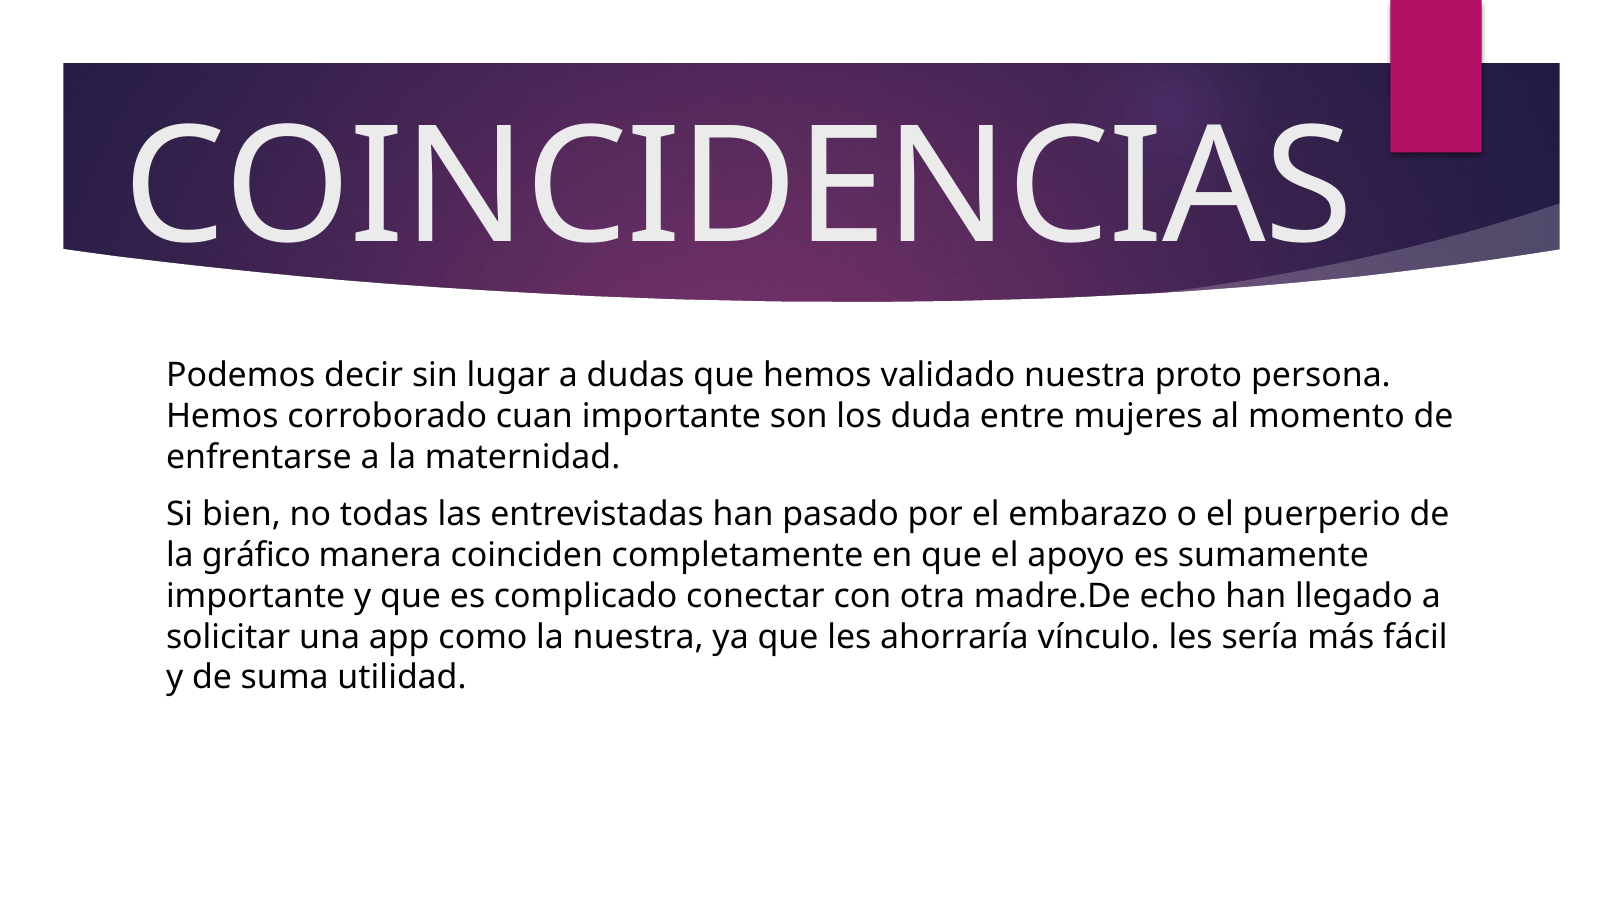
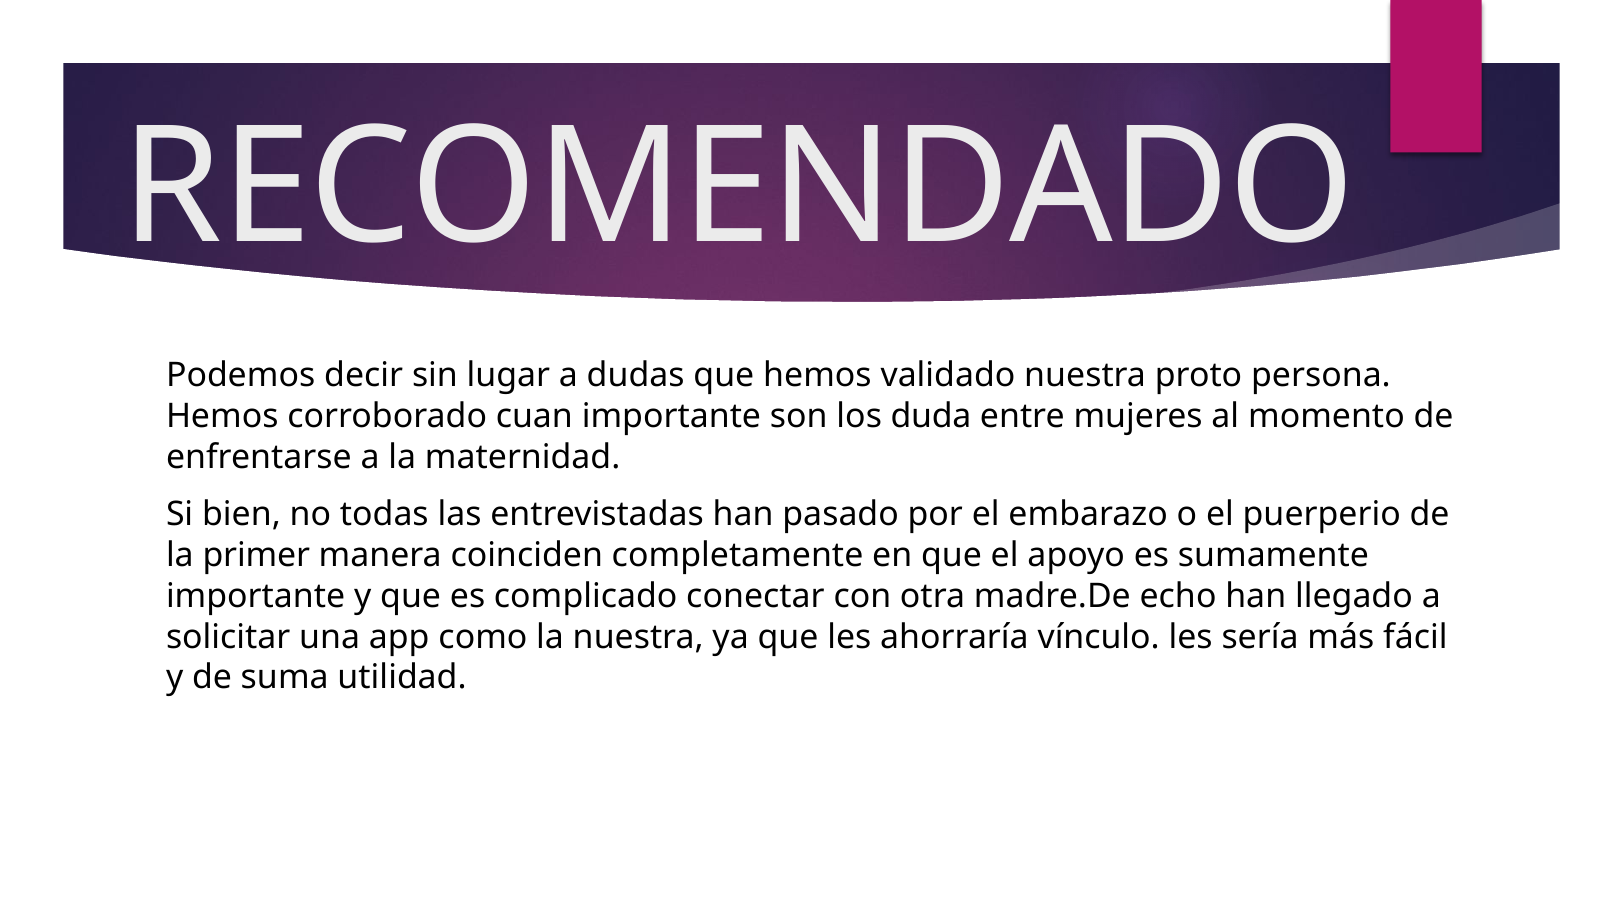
COINCIDENCIAS: COINCIDENCIAS -> RECOMENDADO (739, 188)
gráfico: gráfico -> primer (256, 555)
